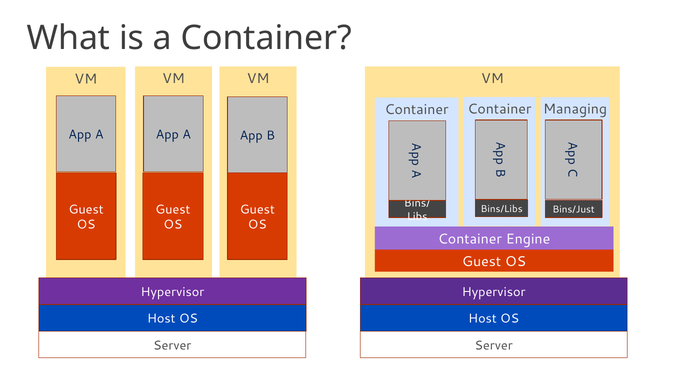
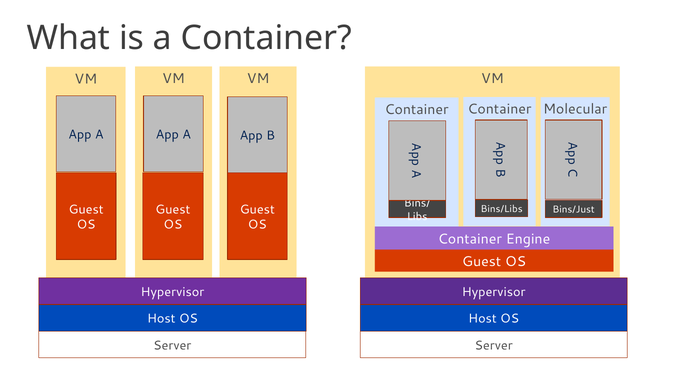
Managing: Managing -> Molecular (575, 109)
